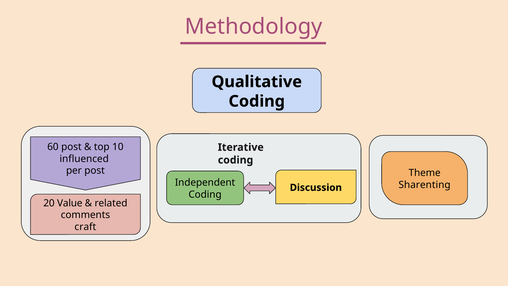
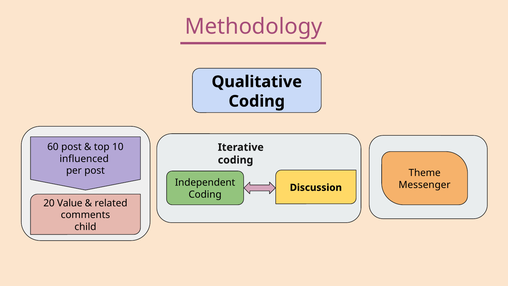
Sharenting: Sharenting -> Messenger (425, 185)
craft: craft -> child (85, 227)
